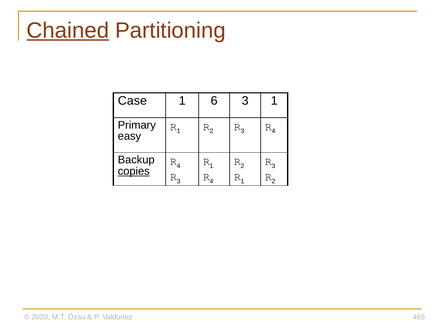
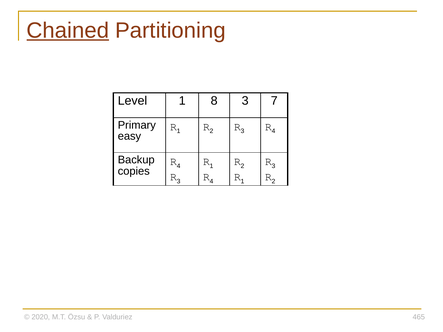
Case: Case -> Level (132, 101)
6: 6 -> 8 (214, 101)
3 1: 1 -> 7 (274, 101)
copies underline: present -> none (134, 171)
